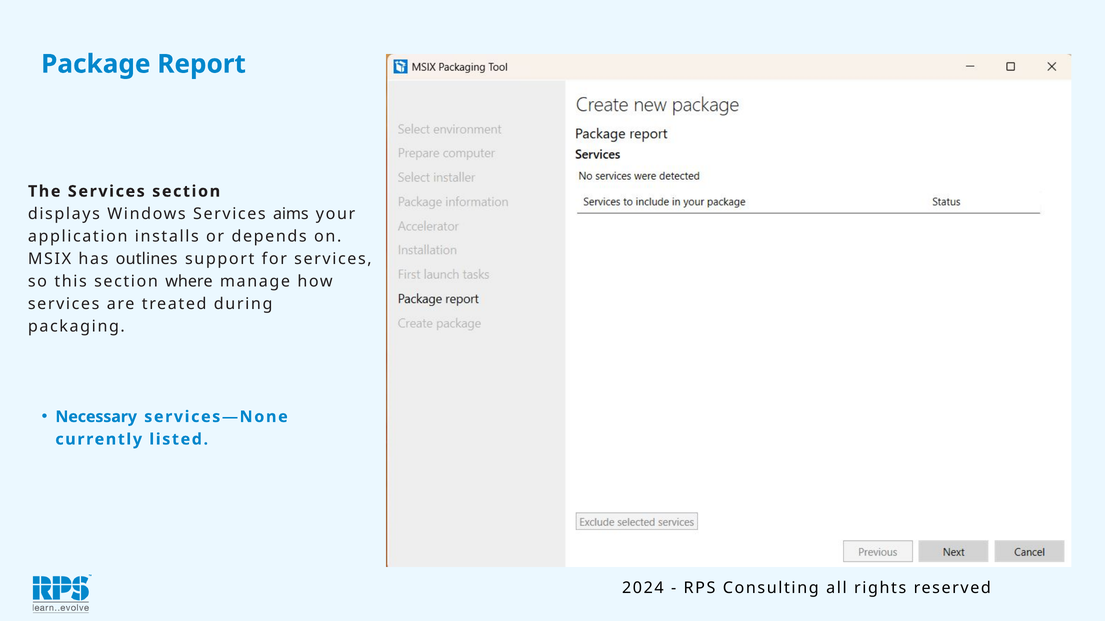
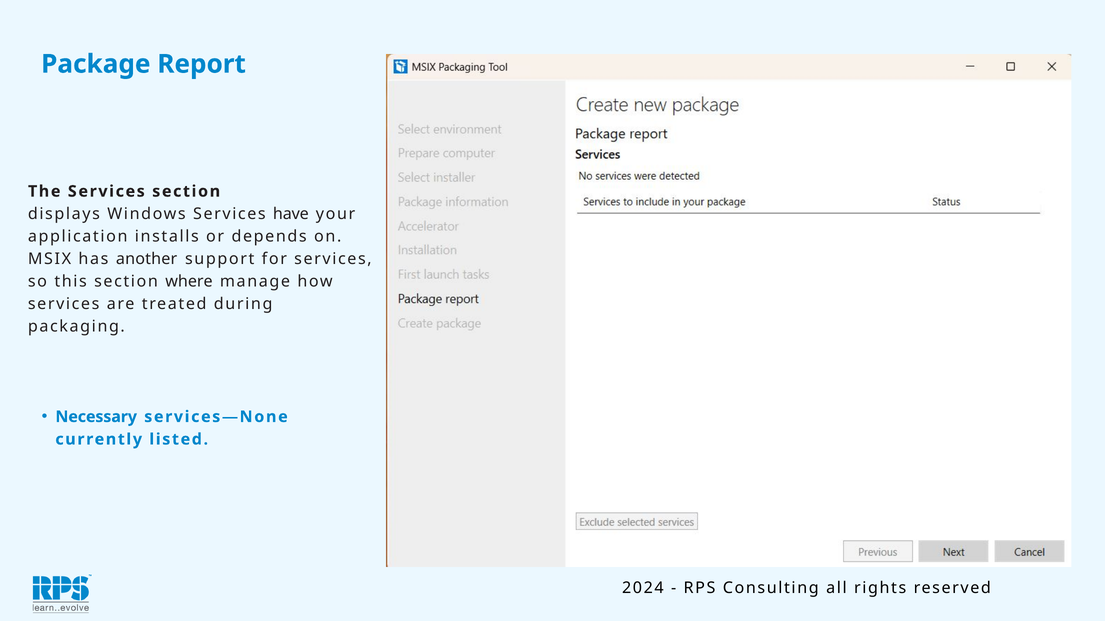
aims: aims -> have (291, 214)
outlines: outlines -> another (147, 259)
